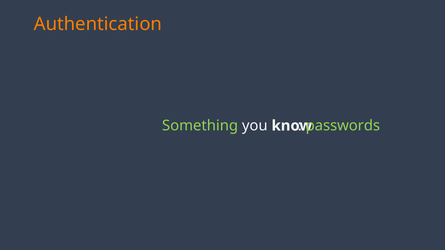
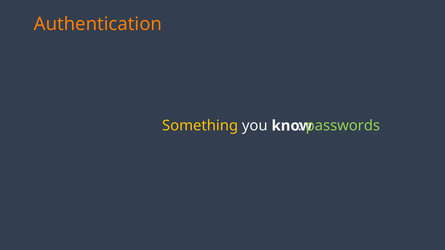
Something colour: light green -> yellow (200, 126)
